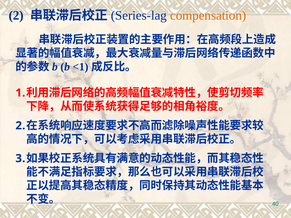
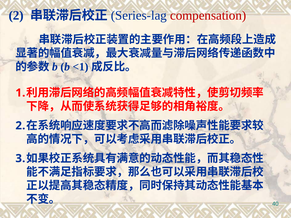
compensation colour: orange -> red (208, 15)
